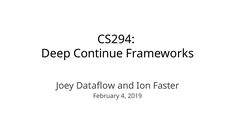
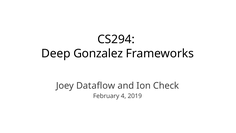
Continue: Continue -> Gonzalez (98, 53)
Faster: Faster -> Check (166, 85)
